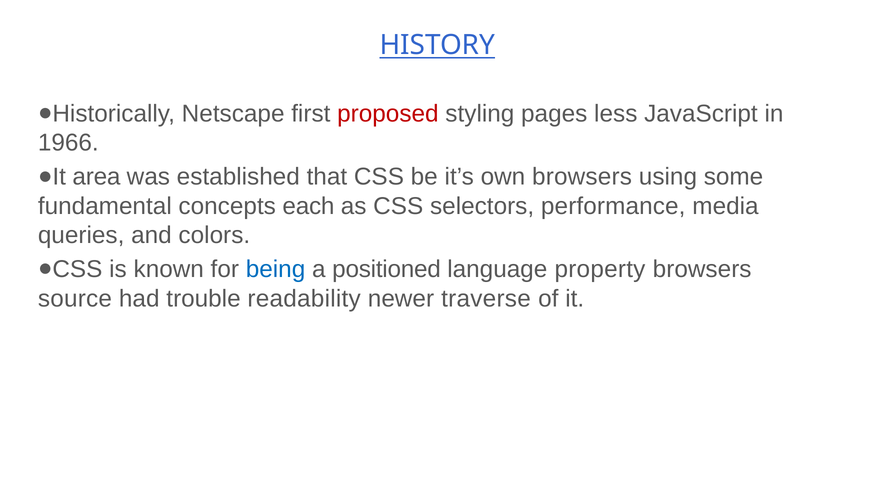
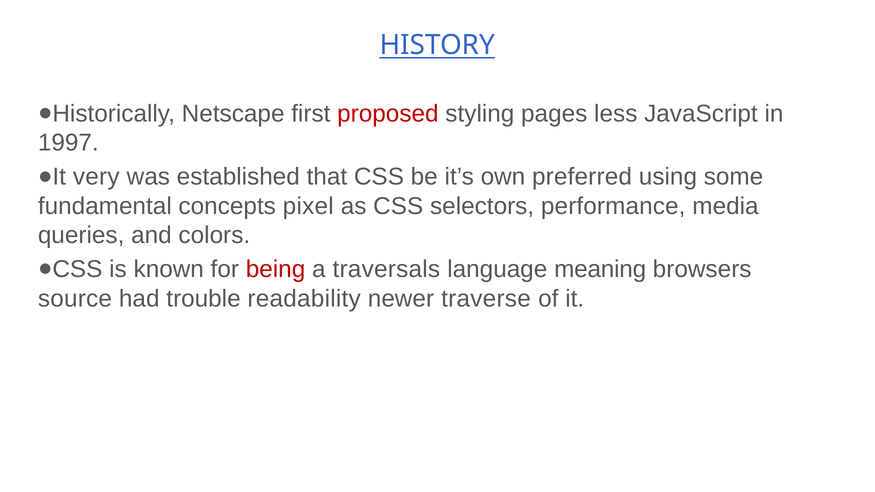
1966: 1966 -> 1997 (68, 143)
area: area -> very (96, 177)
own browsers: browsers -> preferred (582, 177)
each: each -> pixel (308, 206)
being colour: blue -> red (276, 269)
positioned: positioned -> traversals (386, 269)
property: property -> meaning (600, 269)
